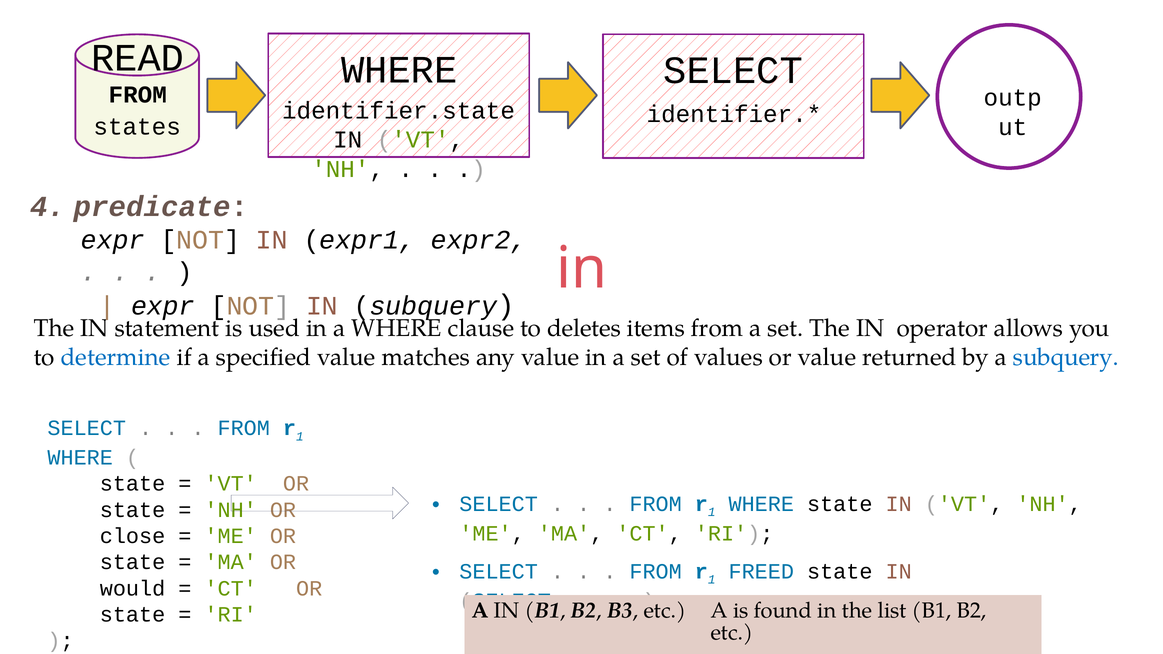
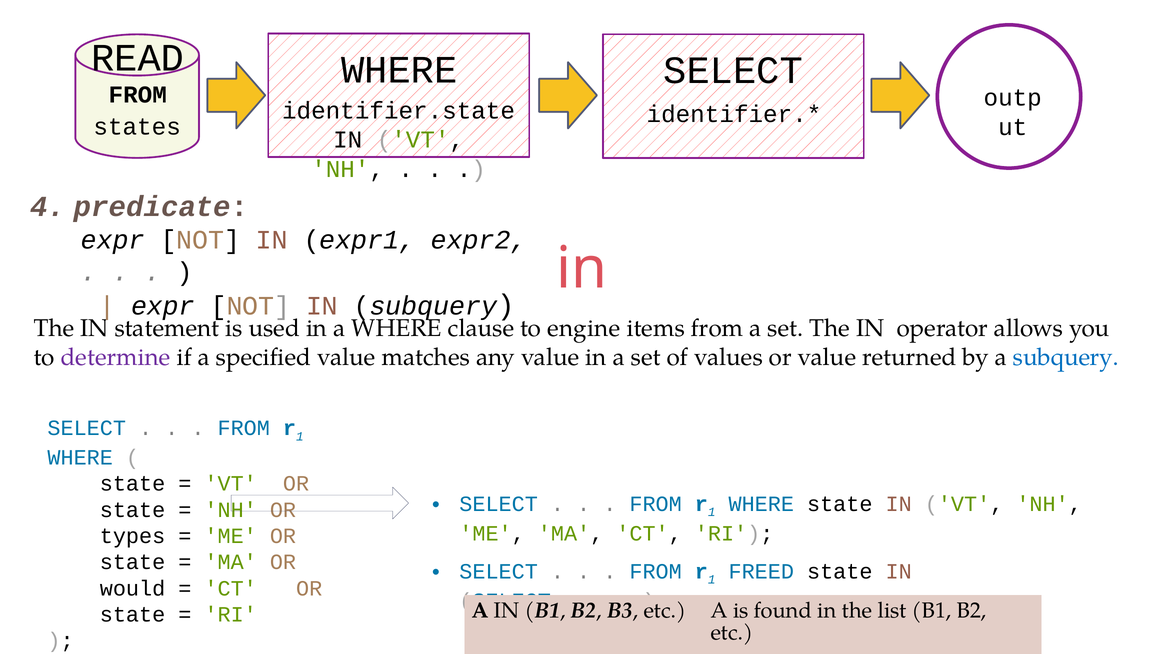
deletes: deletes -> engine (584, 328)
determine colour: blue -> purple (116, 358)
close: close -> types (133, 536)
